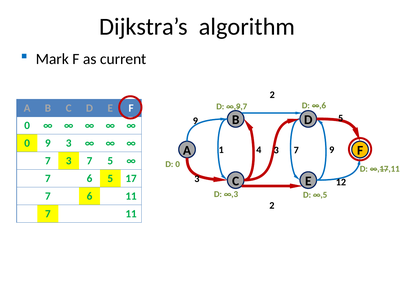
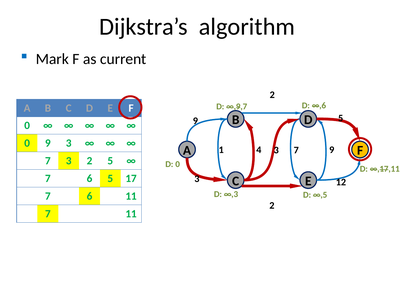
3 7: 7 -> 2 (89, 161)
